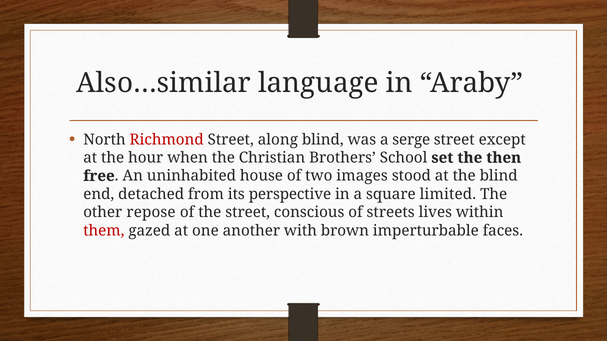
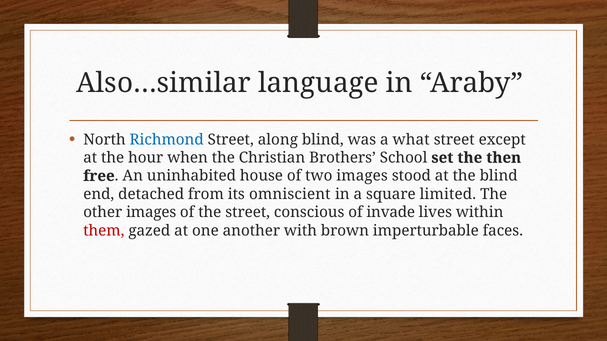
Richmond colour: red -> blue (167, 140)
serge: serge -> what (411, 140)
perspective: perspective -> omniscient (290, 194)
other repose: repose -> images (151, 213)
streets: streets -> invade (391, 213)
